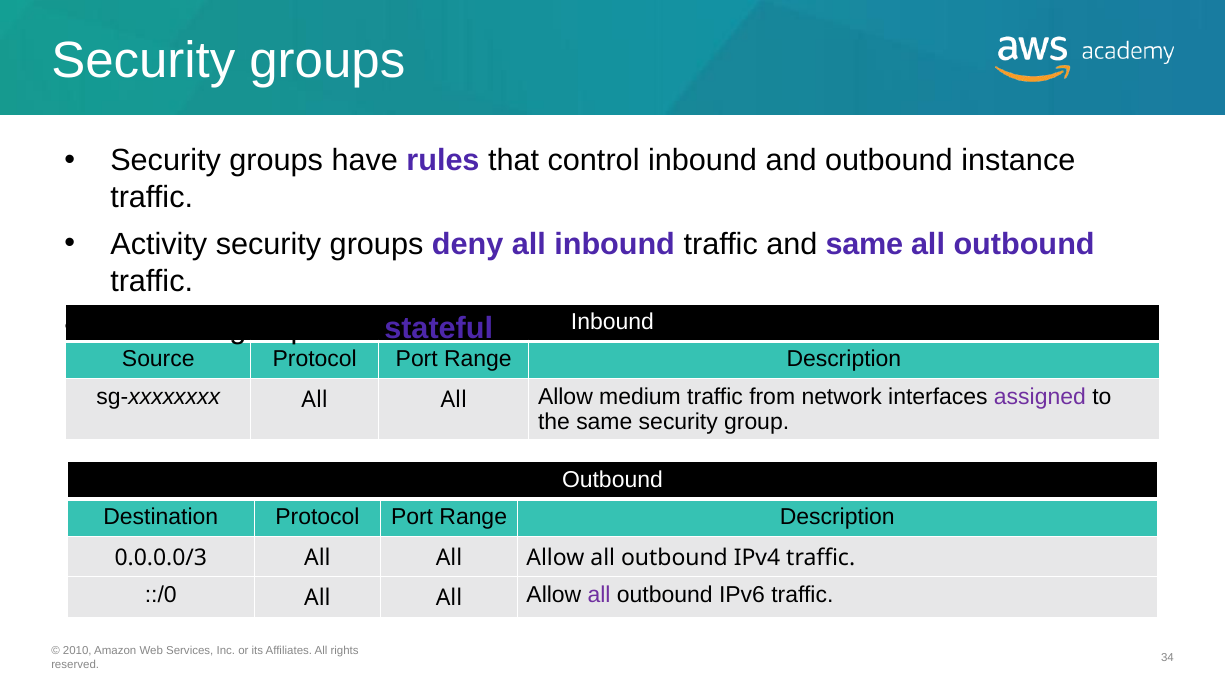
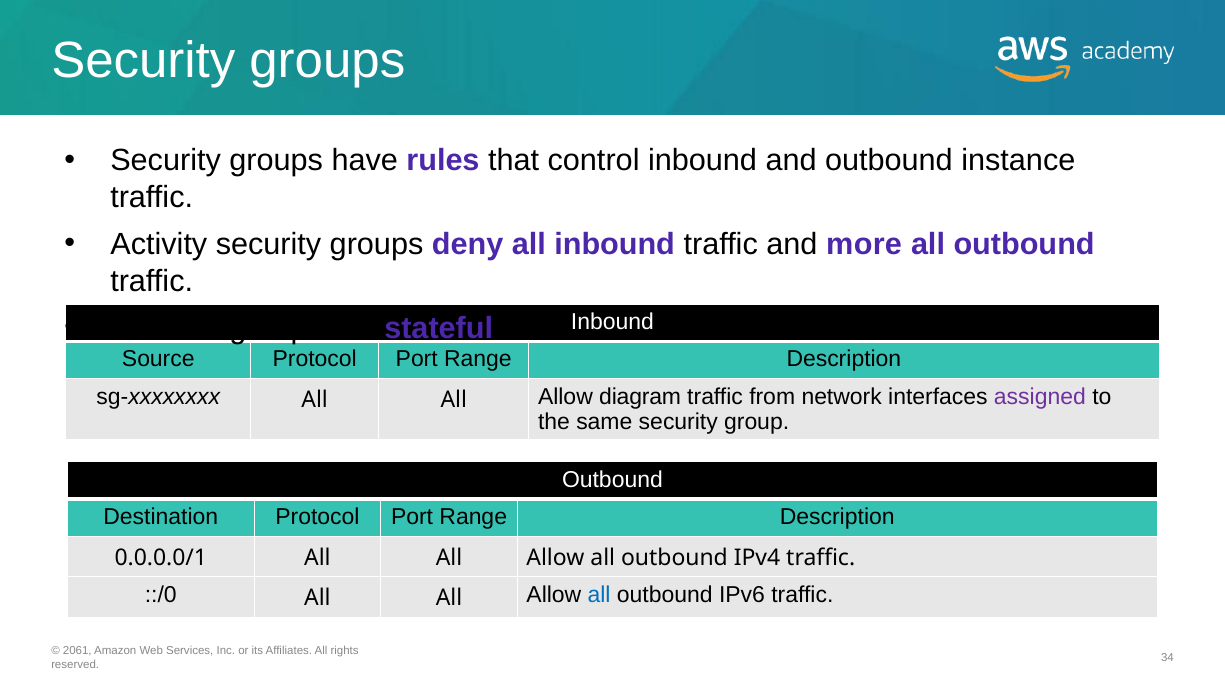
and same: same -> more (864, 245)
Allow medium: medium -> diagram (640, 397)
0.0.0.0/3: 0.0.0.0/3 -> 0.0.0.0/1 (161, 558)
all colour: purple -> blue (599, 595)
2010: 2010 -> 2061 (77, 651)
